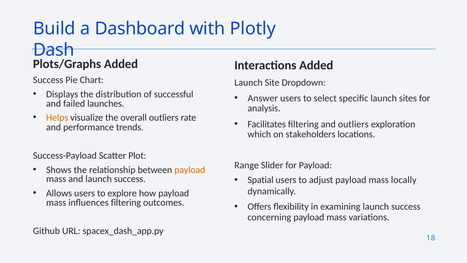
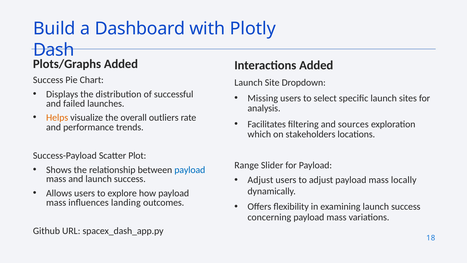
Answer: Answer -> Missing (263, 98)
and outliers: outliers -> sources (353, 124)
payload colour: orange -> blue (190, 170)
Spatial: Spatial -> Adjust (260, 180)
influences filtering: filtering -> landing (126, 202)
